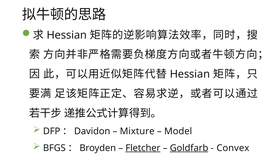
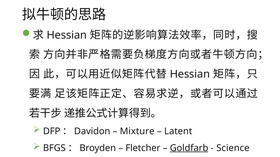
Model: Model -> Latent (178, 132)
Fletcher underline: present -> none (143, 148)
Convex: Convex -> Science (233, 148)
